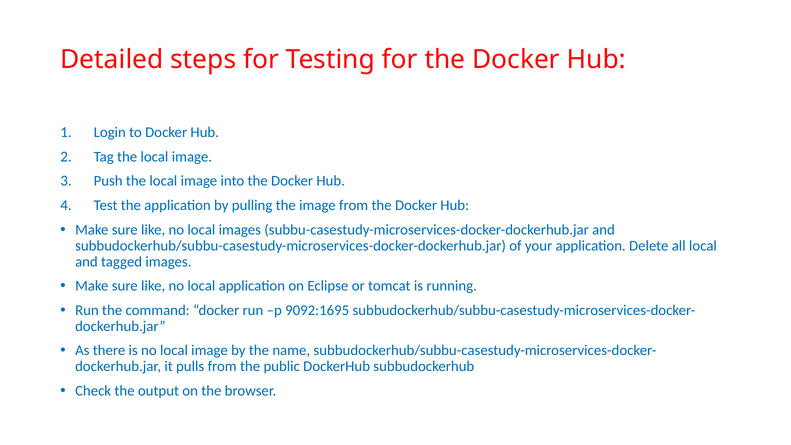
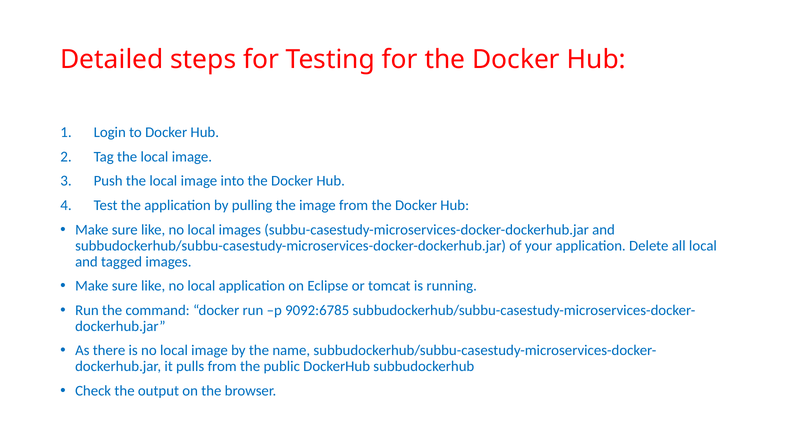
9092:1695: 9092:1695 -> 9092:6785 (317, 310)
